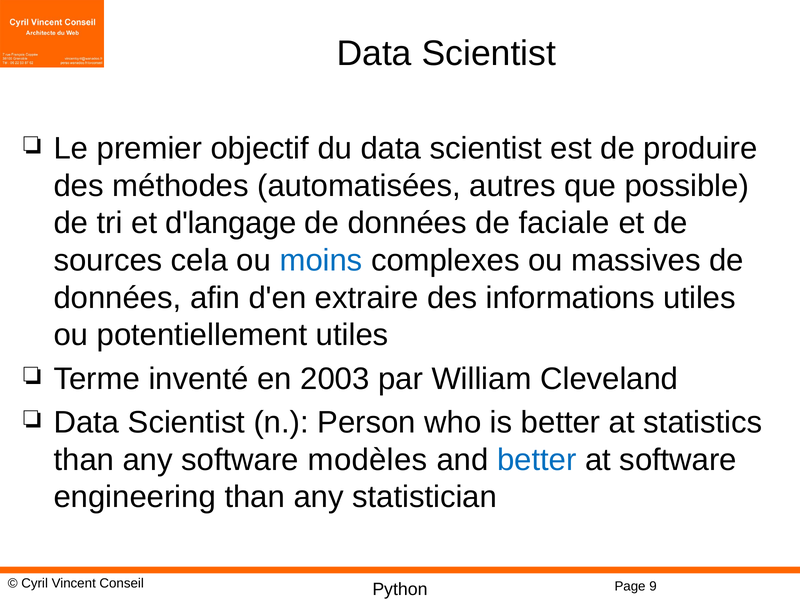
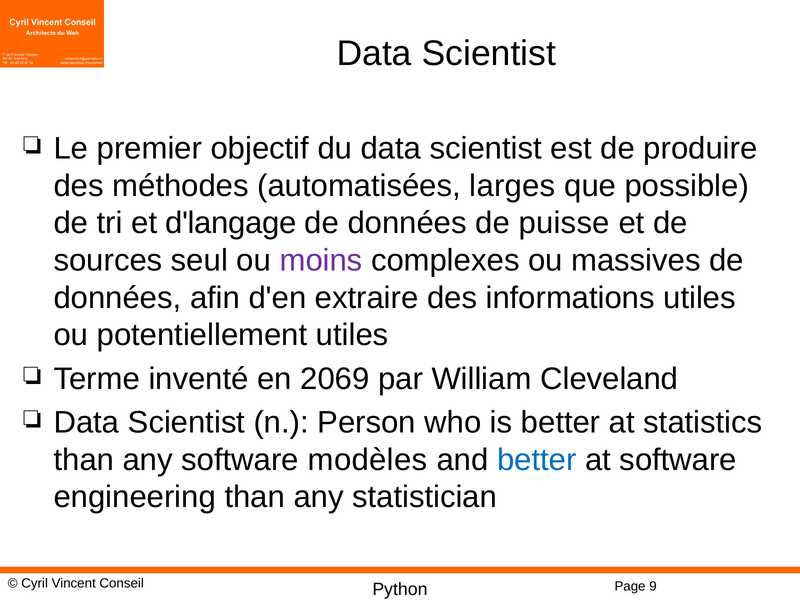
autres: autres -> larges (512, 186)
faciale: faciale -> puisse (564, 223)
cela: cela -> seul (199, 261)
moins colour: blue -> purple (321, 261)
2003: 2003 -> 2069 (335, 379)
